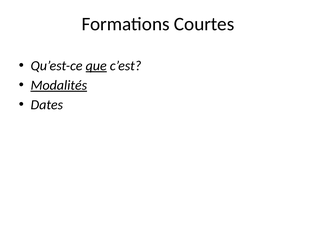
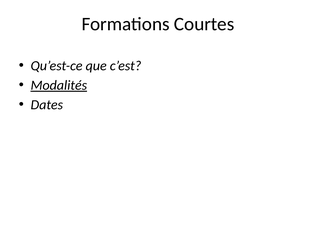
que underline: present -> none (96, 66)
